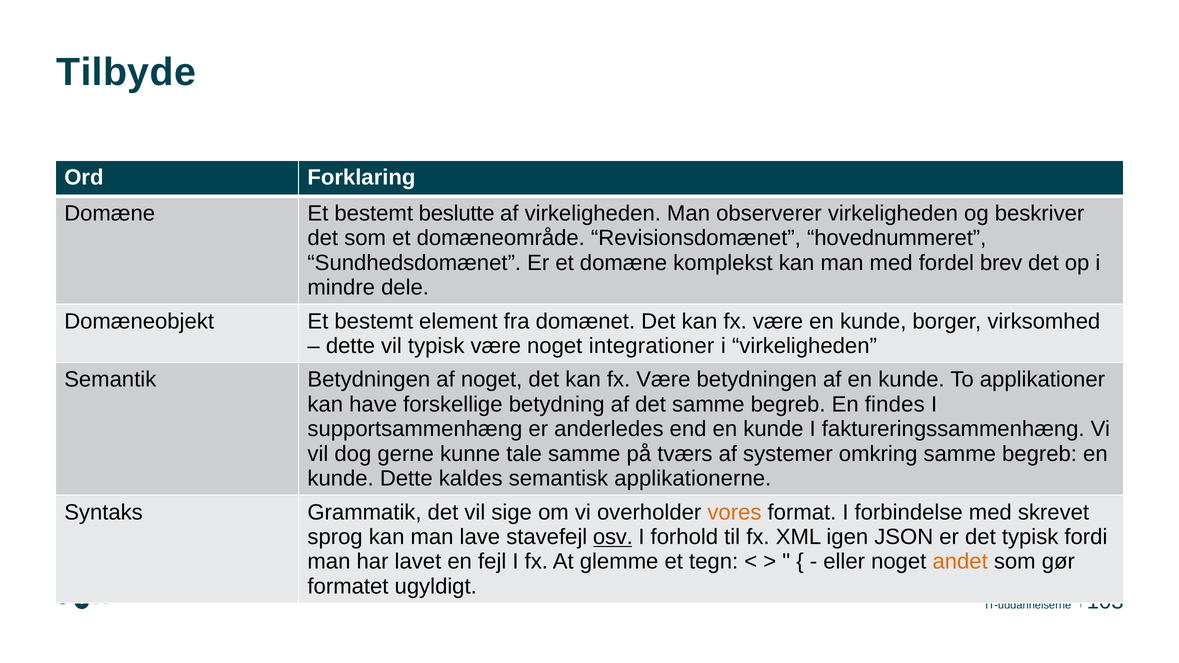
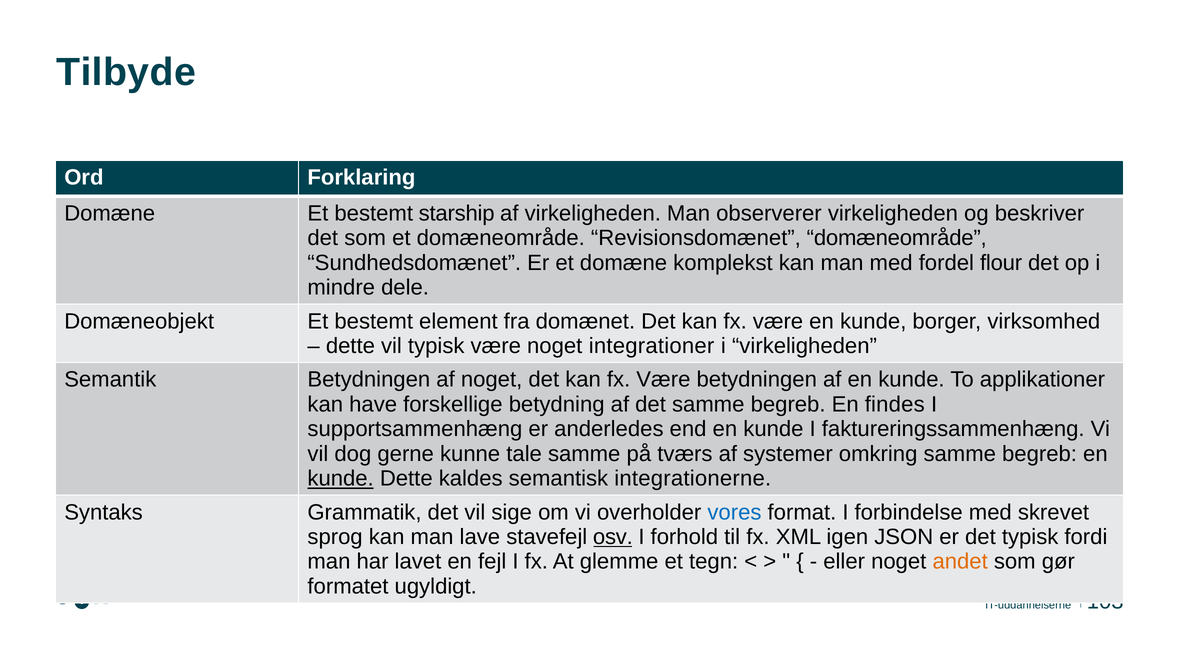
beslutte: beslutte -> starship (457, 213)
Revisionsdomænet hovednummeret: hovednummeret -> domæneområde (897, 238)
brev: brev -> flour (1001, 263)
kunde underline: none -> present (341, 479)
applikationerne: applikationerne -> integrationerne (693, 479)
vores colour: orange -> blue (734, 512)
